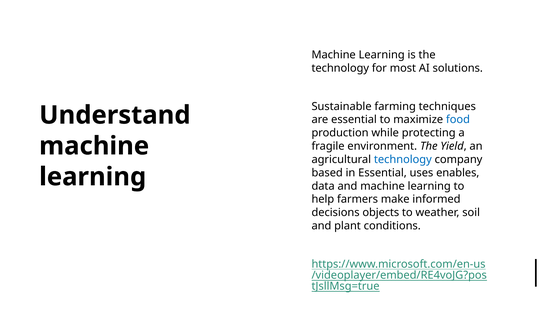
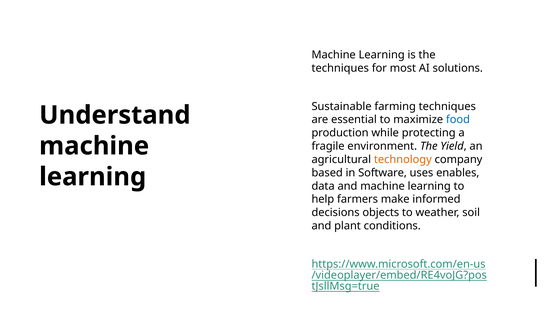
technology: technology -> techniques (340, 68)
technology colour: blue -> orange (403, 159)
in Essential: Essential -> Software (383, 173)
